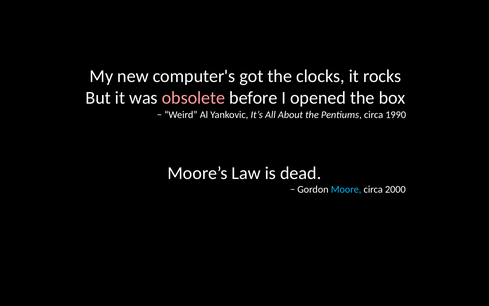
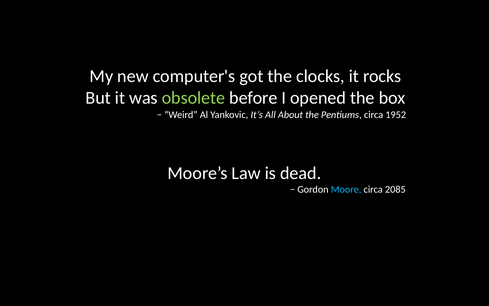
obsolete colour: pink -> light green (193, 98)
1990: 1990 -> 1952 (396, 114)
2000: 2000 -> 2085 (395, 189)
